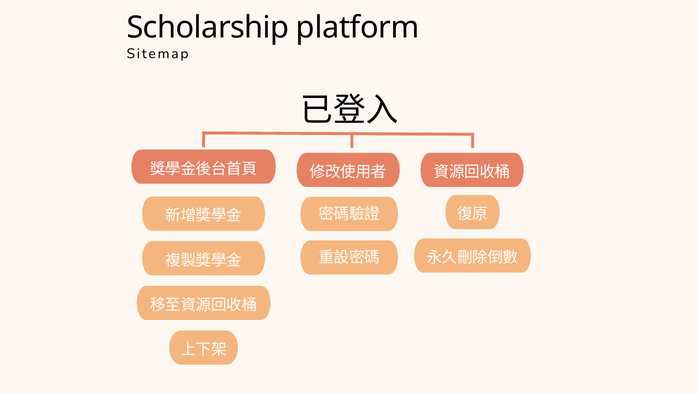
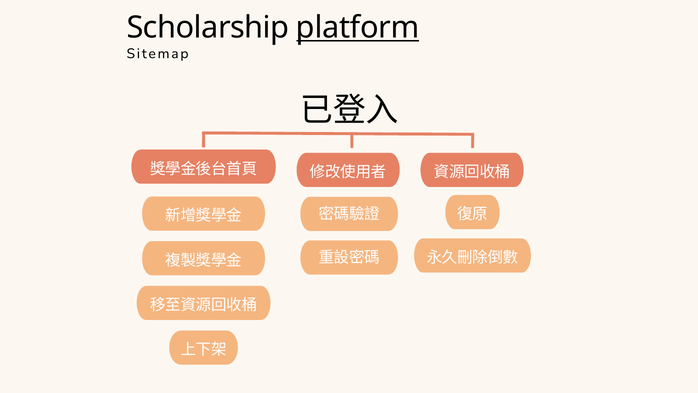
platform underline: none -> present (358, 28)
